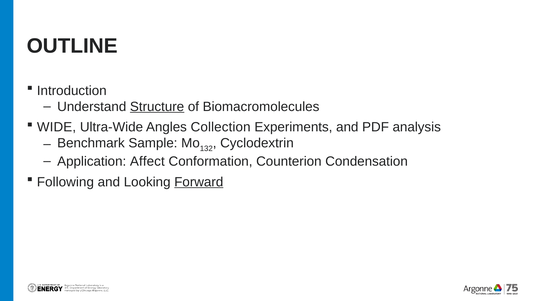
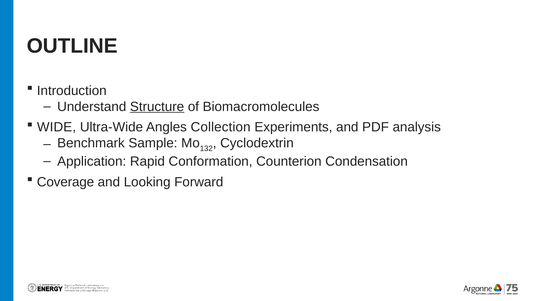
Affect: Affect -> Rapid (147, 161)
Following: Following -> Coverage (66, 182)
Forward underline: present -> none (199, 182)
